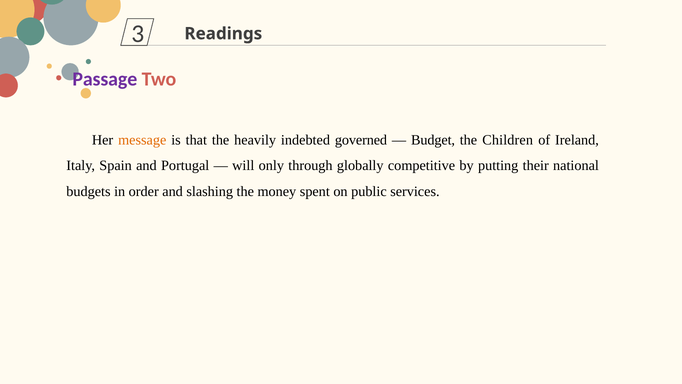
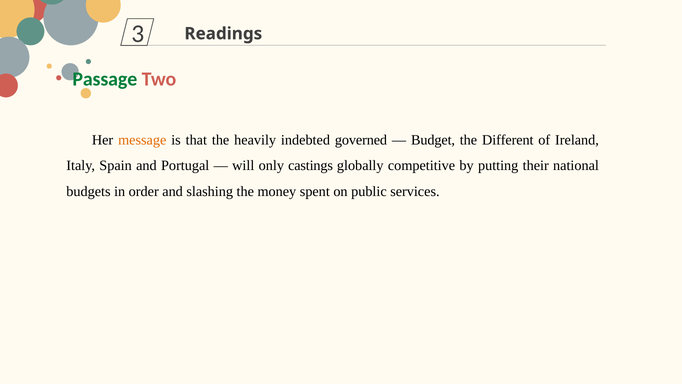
Passage colour: purple -> green (105, 79)
Children: Children -> Different (508, 140)
through: through -> castings (311, 166)
